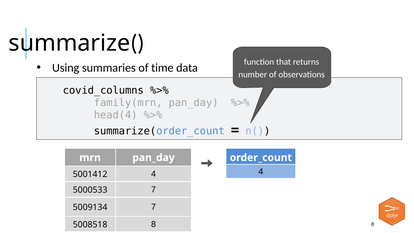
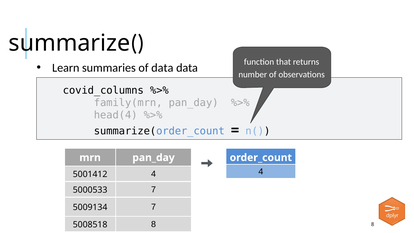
Using: Using -> Learn (66, 68)
of time: time -> data (162, 68)
